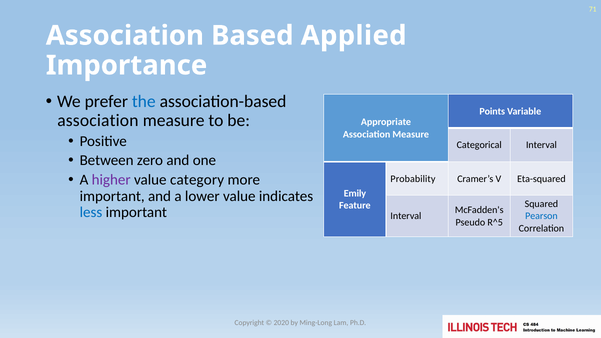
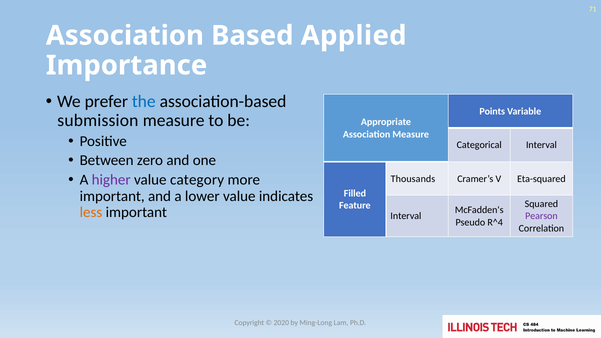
association: association -> submission (98, 120)
Probability: Probability -> Thousands (413, 179)
Emily: Emily -> Filled (355, 193)
less colour: blue -> orange (91, 212)
Pearson colour: blue -> purple (541, 216)
R^5: R^5 -> R^4 (495, 222)
